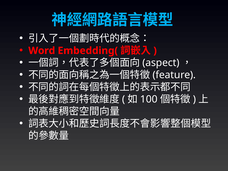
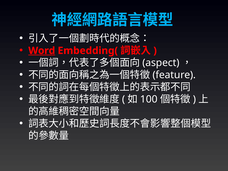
Word underline: none -> present (42, 51)
